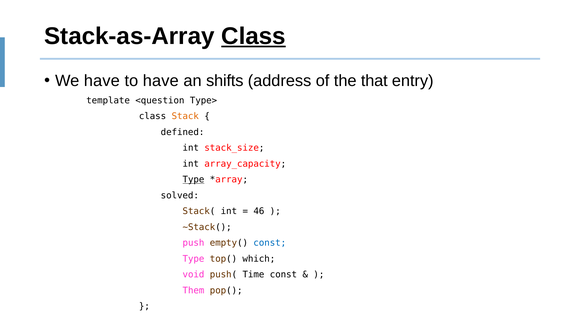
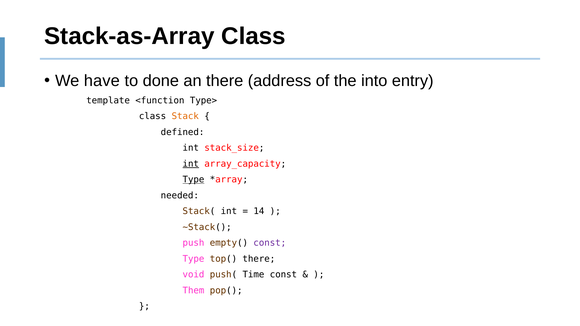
Class underline: present -> none (253, 36)
to have: have -> done (161, 81)
an shifts: shifts -> there (225, 81)
that: that -> into (374, 81)
<question: <question -> <function (160, 100)
int underline: none -> present (191, 164)
solved: solved -> needed (180, 196)
46: 46 -> 14 (259, 211)
const colour: blue -> purple (270, 243)
top( which: which -> there (259, 259)
